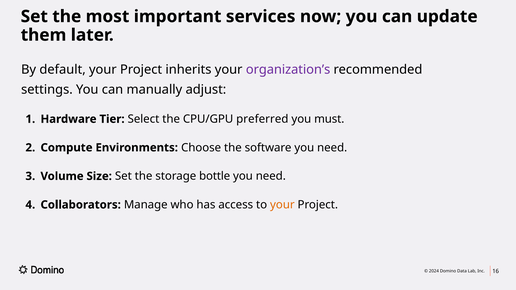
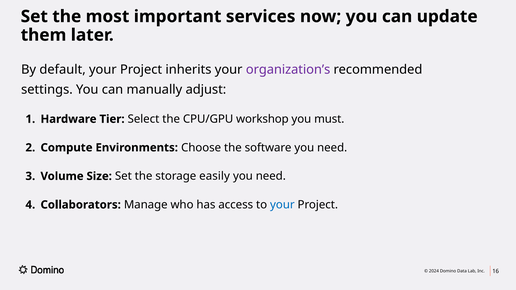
preferred: preferred -> workshop (262, 119)
bottle: bottle -> easily (215, 176)
your colour: orange -> blue (282, 205)
